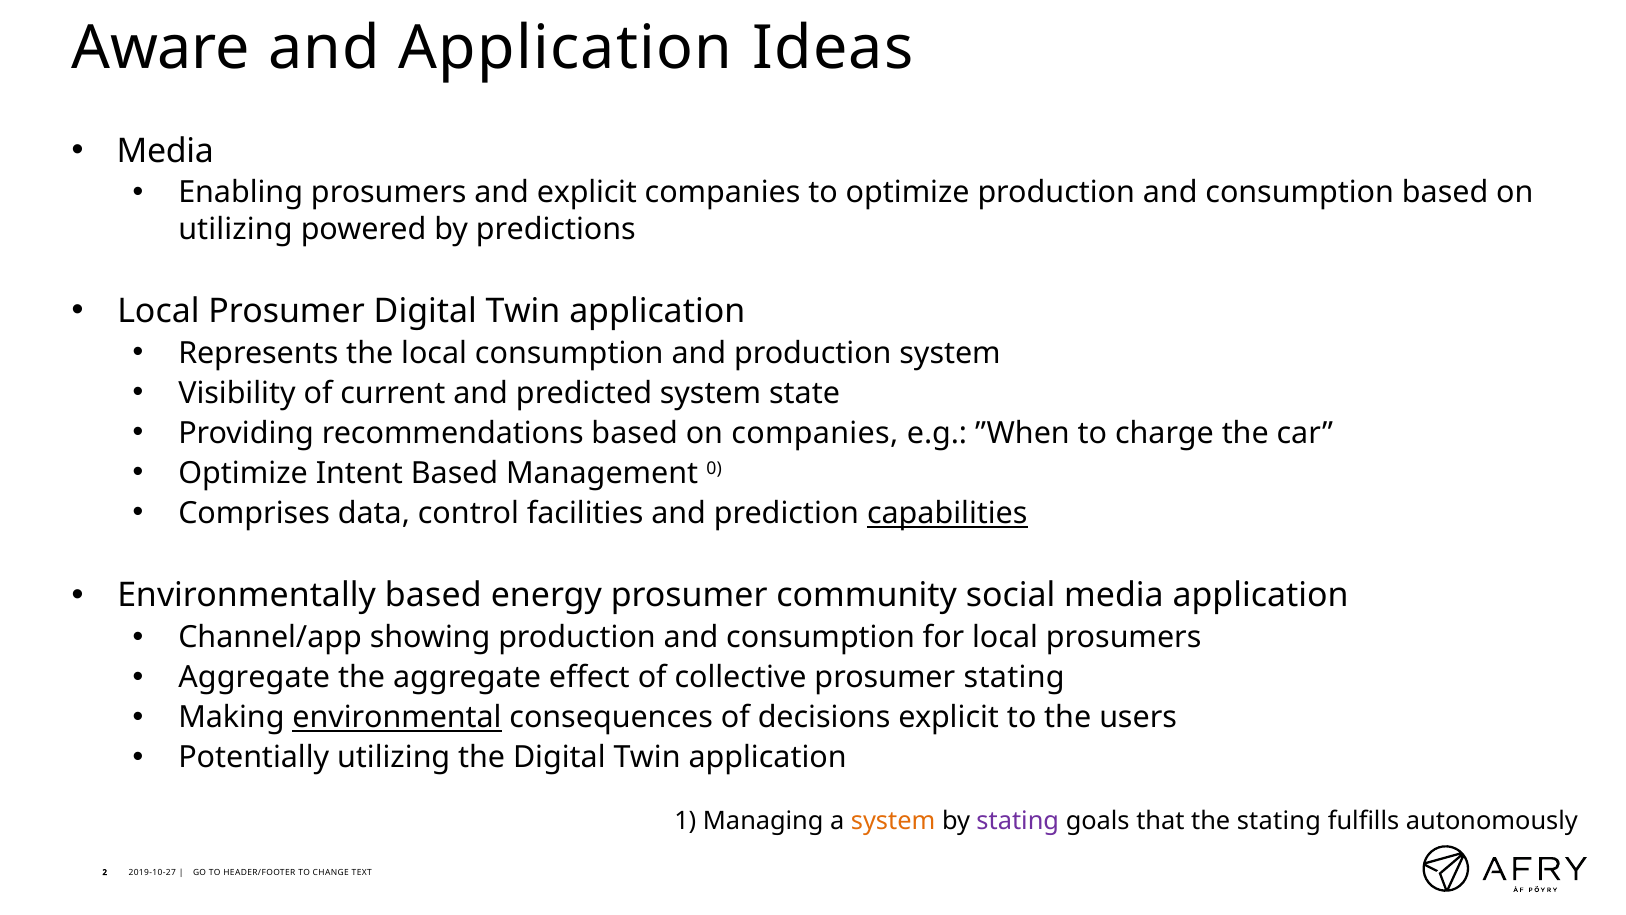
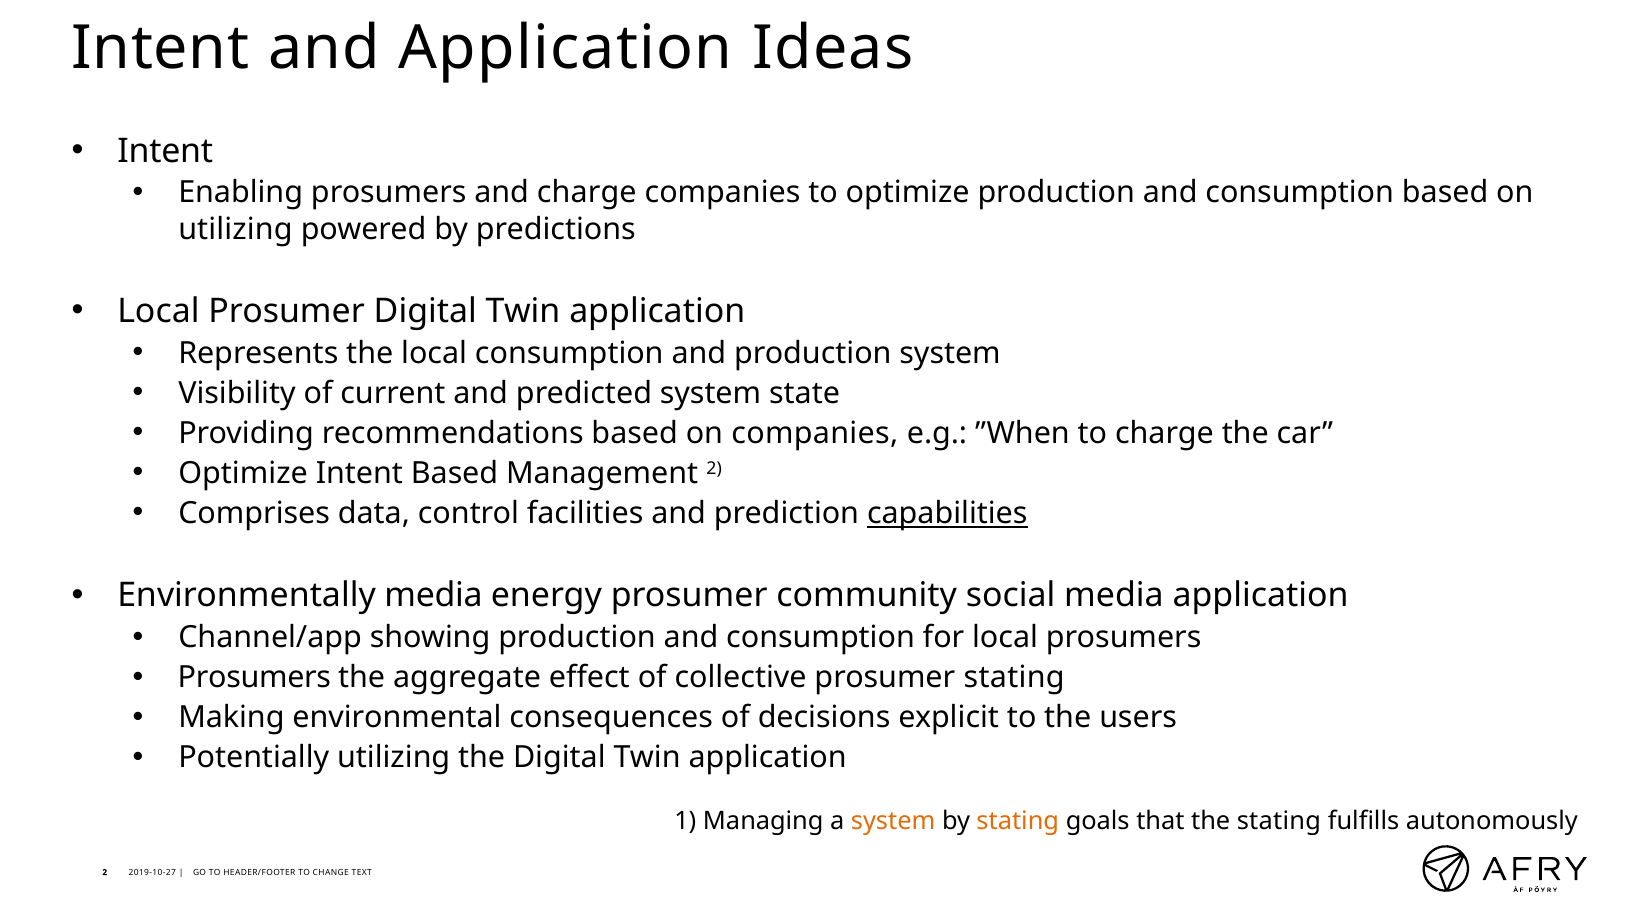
Aware: Aware -> Intent (160, 48)
Media: Media -> Intent (165, 151)
and explicit: explicit -> charge (587, 193)
Management 0: 0 -> 2 (714, 468)
Environmentally based: based -> media (434, 596)
Aggregate: Aggregate -> Prosumers (254, 677)
environmental underline: present -> none (397, 717)
stating colour: purple -> orange (1018, 821)
